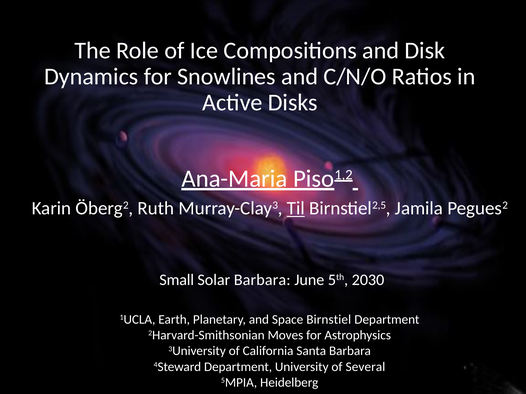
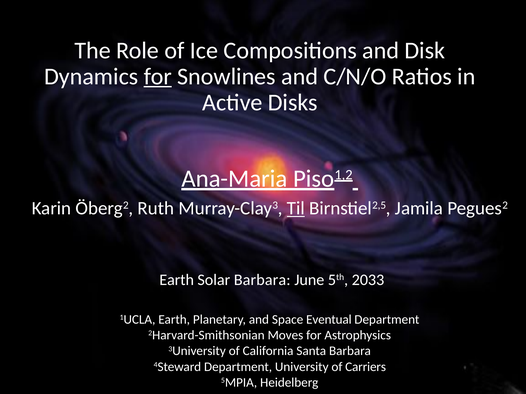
for underline: none -> present (158, 77)
Small: Small -> Earth (177, 280)
2030: 2030 -> 2033 (368, 280)
Birnstiel: Birnstiel -> Eventual (329, 320)
Several: Several -> Carriers (366, 367)
